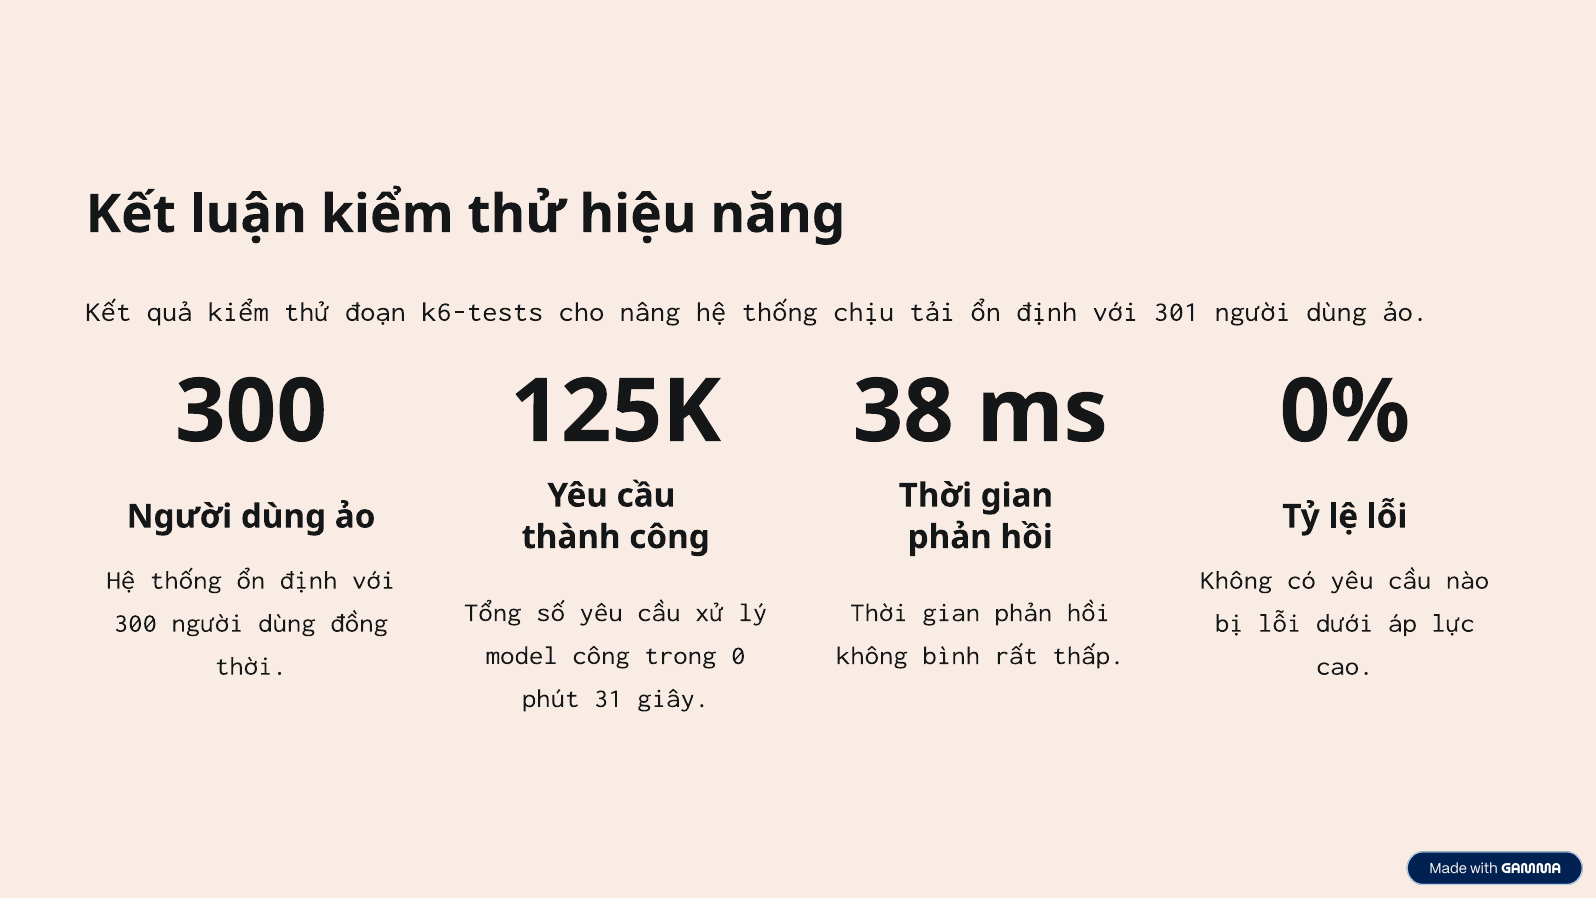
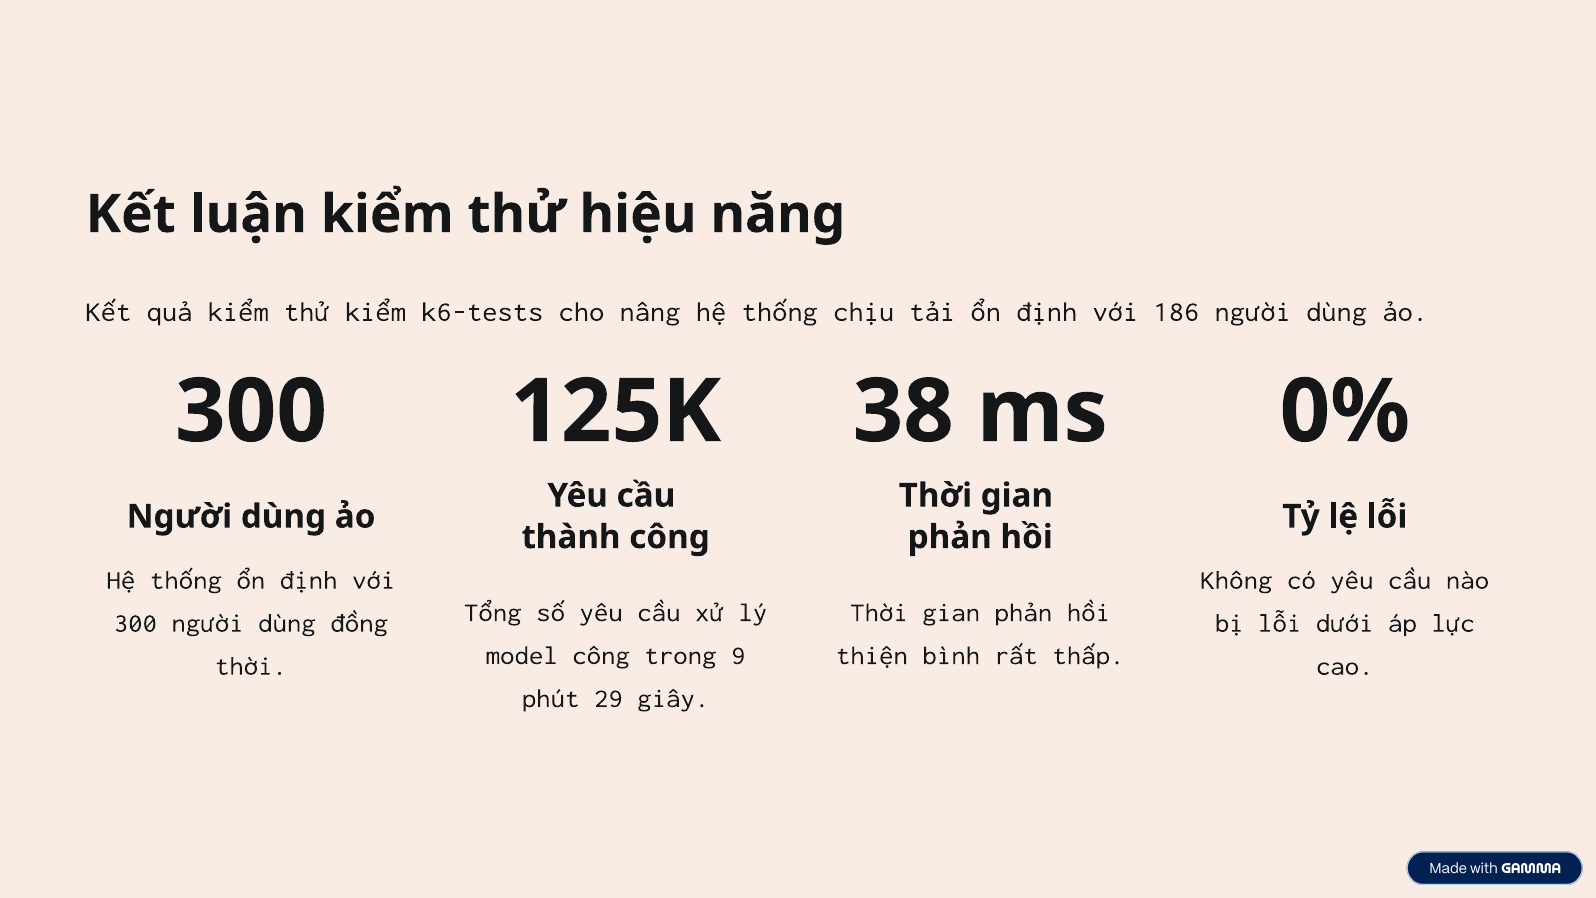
thử đoạn: đoạn -> kiểm (375, 312)
301: 301 -> 186 (1176, 312)
0: 0 -> 9 (738, 655)
không: không -> thiện (872, 655)
31: 31 -> 29 (608, 698)
